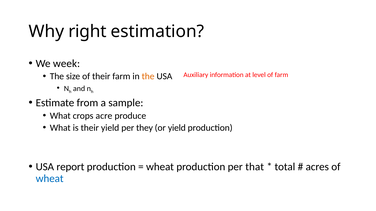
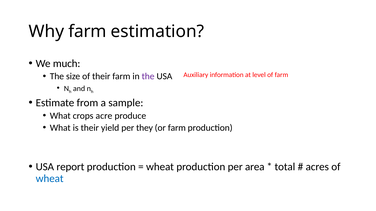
Why right: right -> farm (87, 32)
week: week -> much (67, 64)
the colour: orange -> purple (148, 77)
or yield: yield -> farm (177, 128)
that: that -> area (255, 167)
